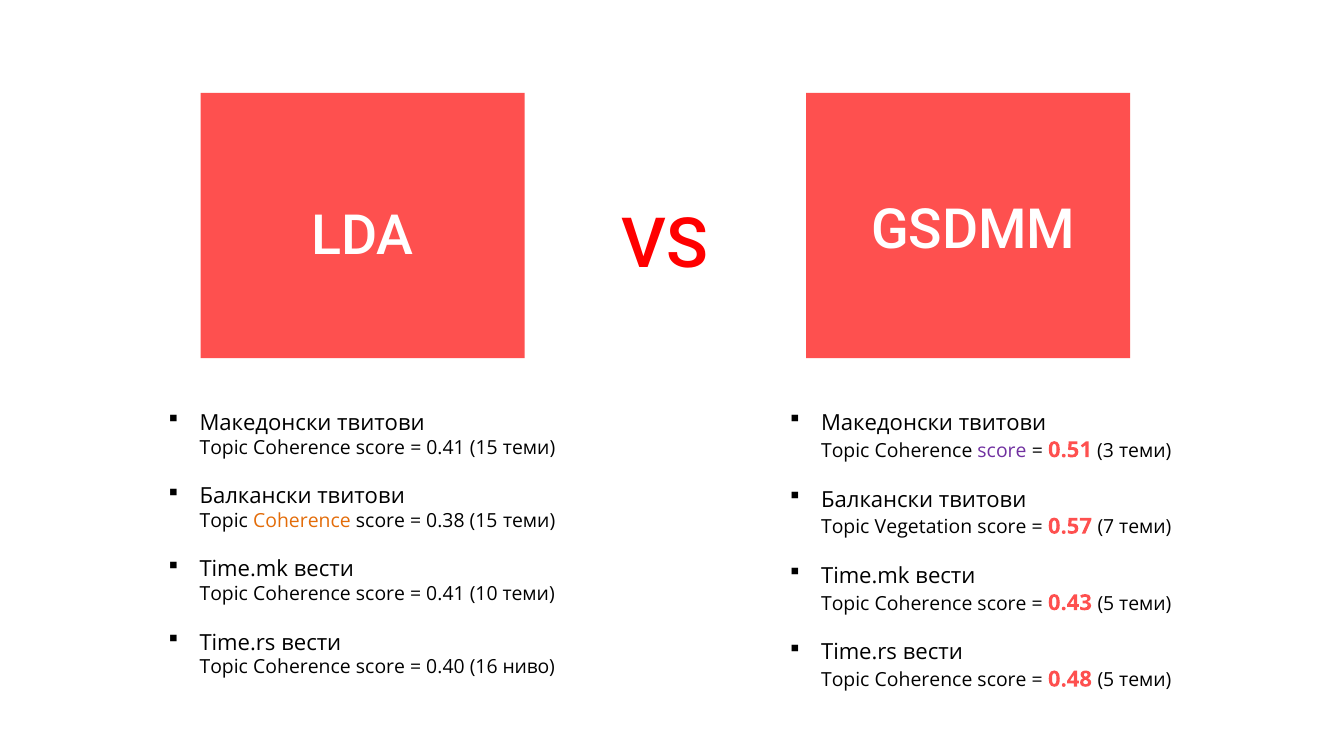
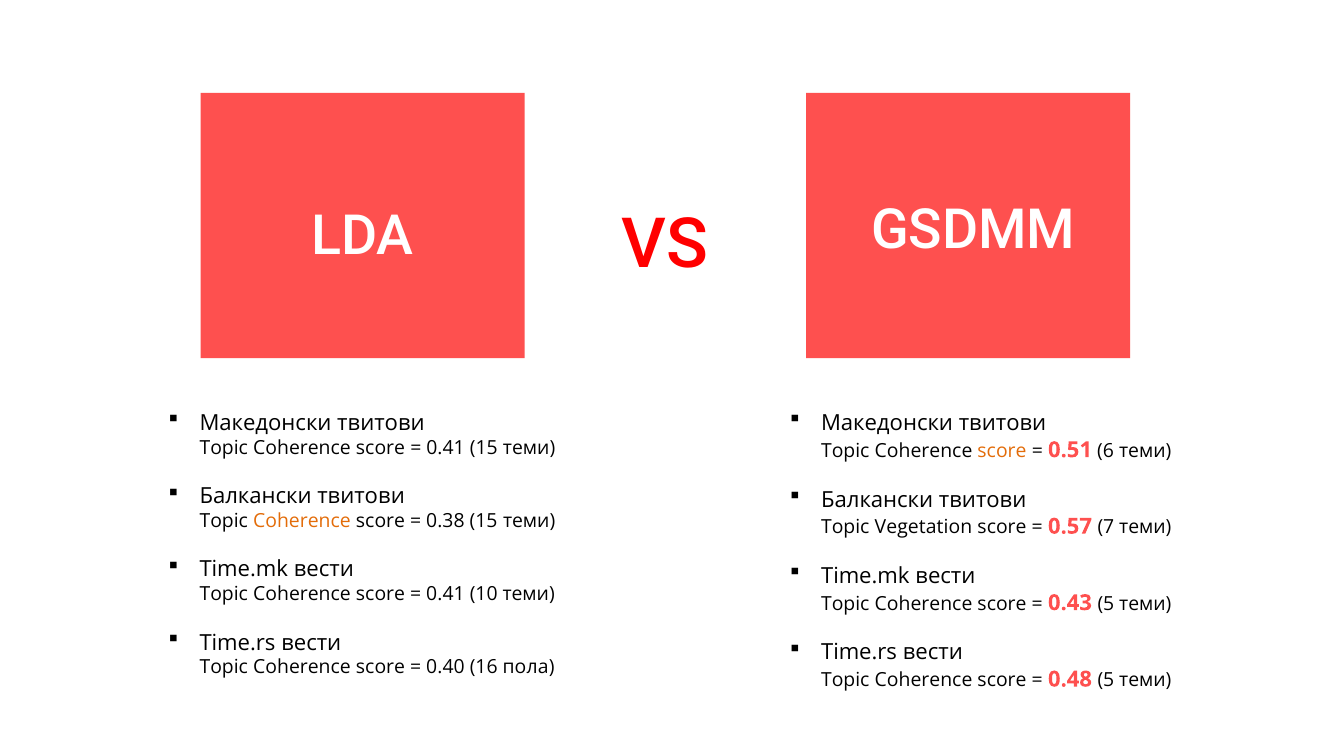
score colour: purple -> orange (1002, 451)
3: 3 -> 6 (1106, 451)
ниво: ниво -> пола (529, 668)
